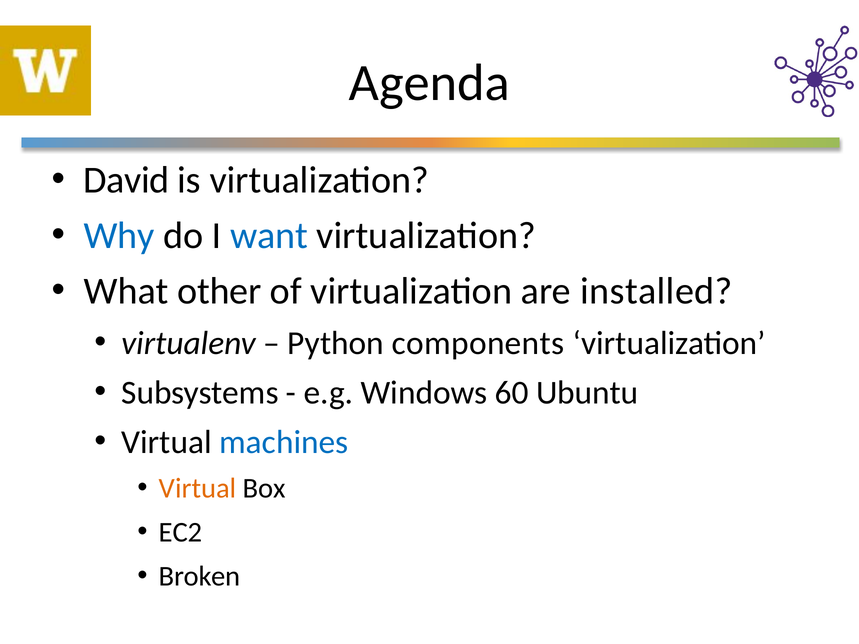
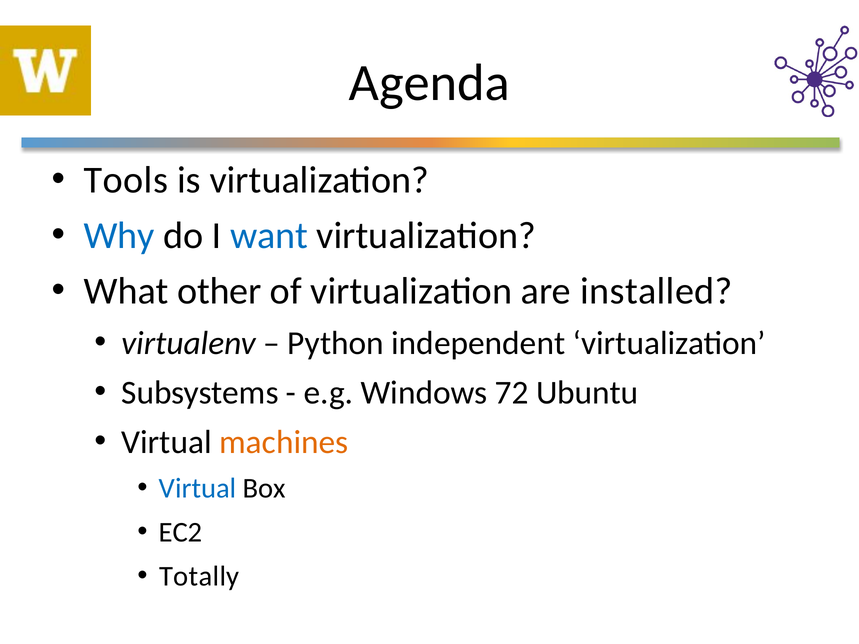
David: David -> Tools (126, 180)
components: components -> independent (478, 343)
60: 60 -> 72 (512, 393)
machines colour: blue -> orange (284, 442)
Virtual colour: orange -> blue (198, 489)
Broken: Broken -> Totally (199, 576)
